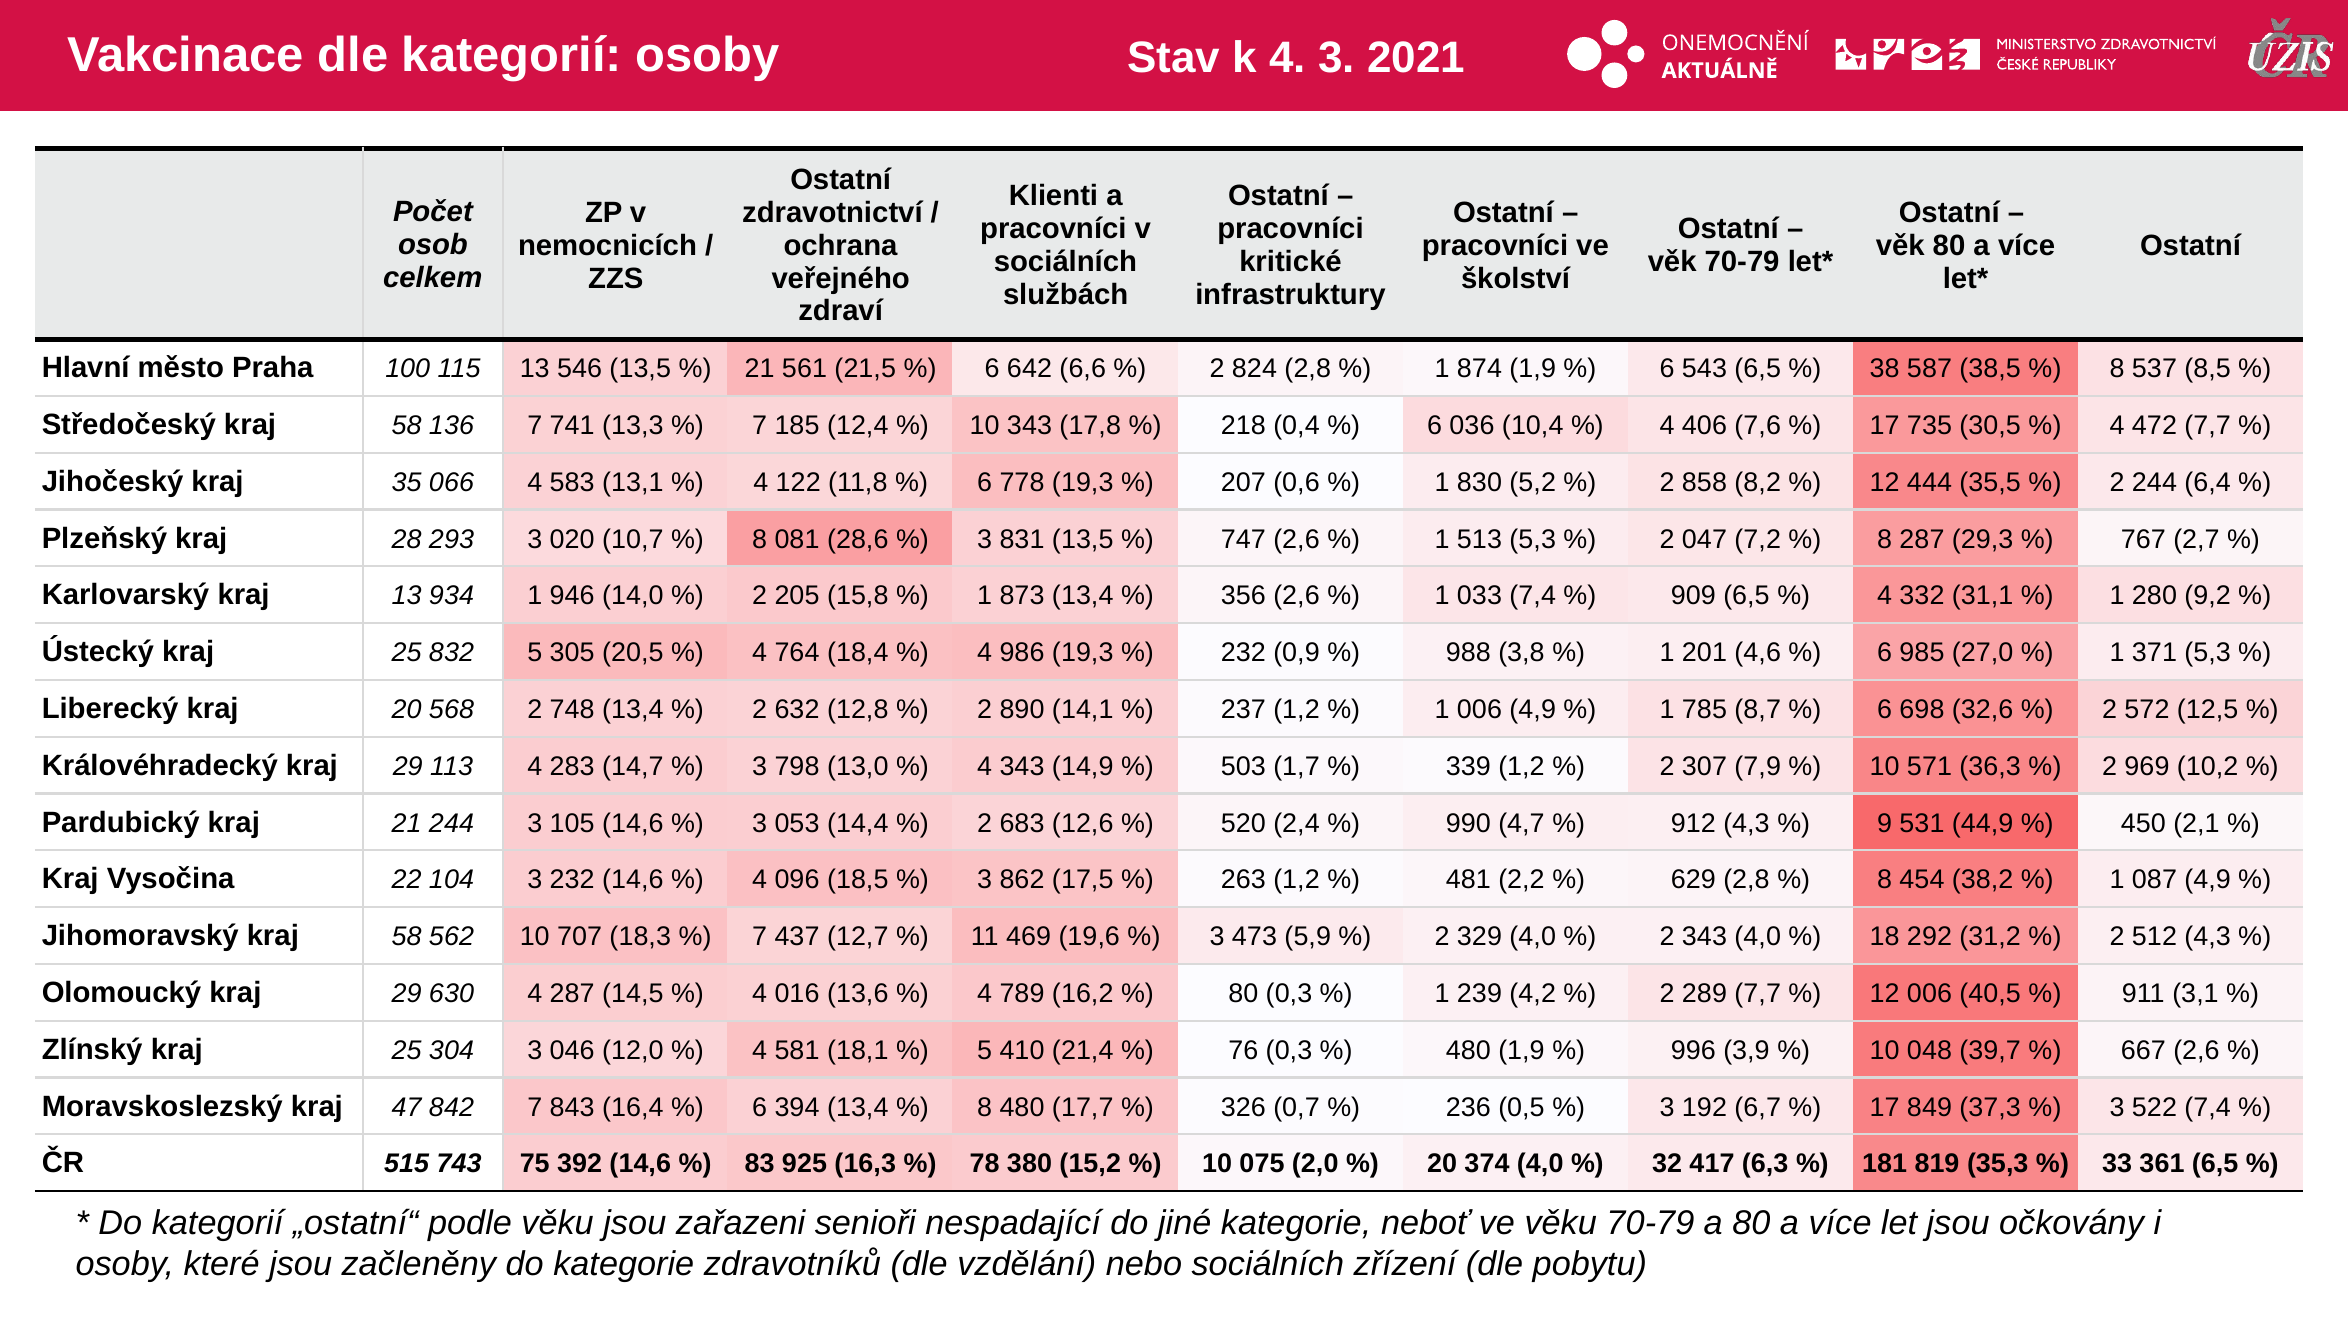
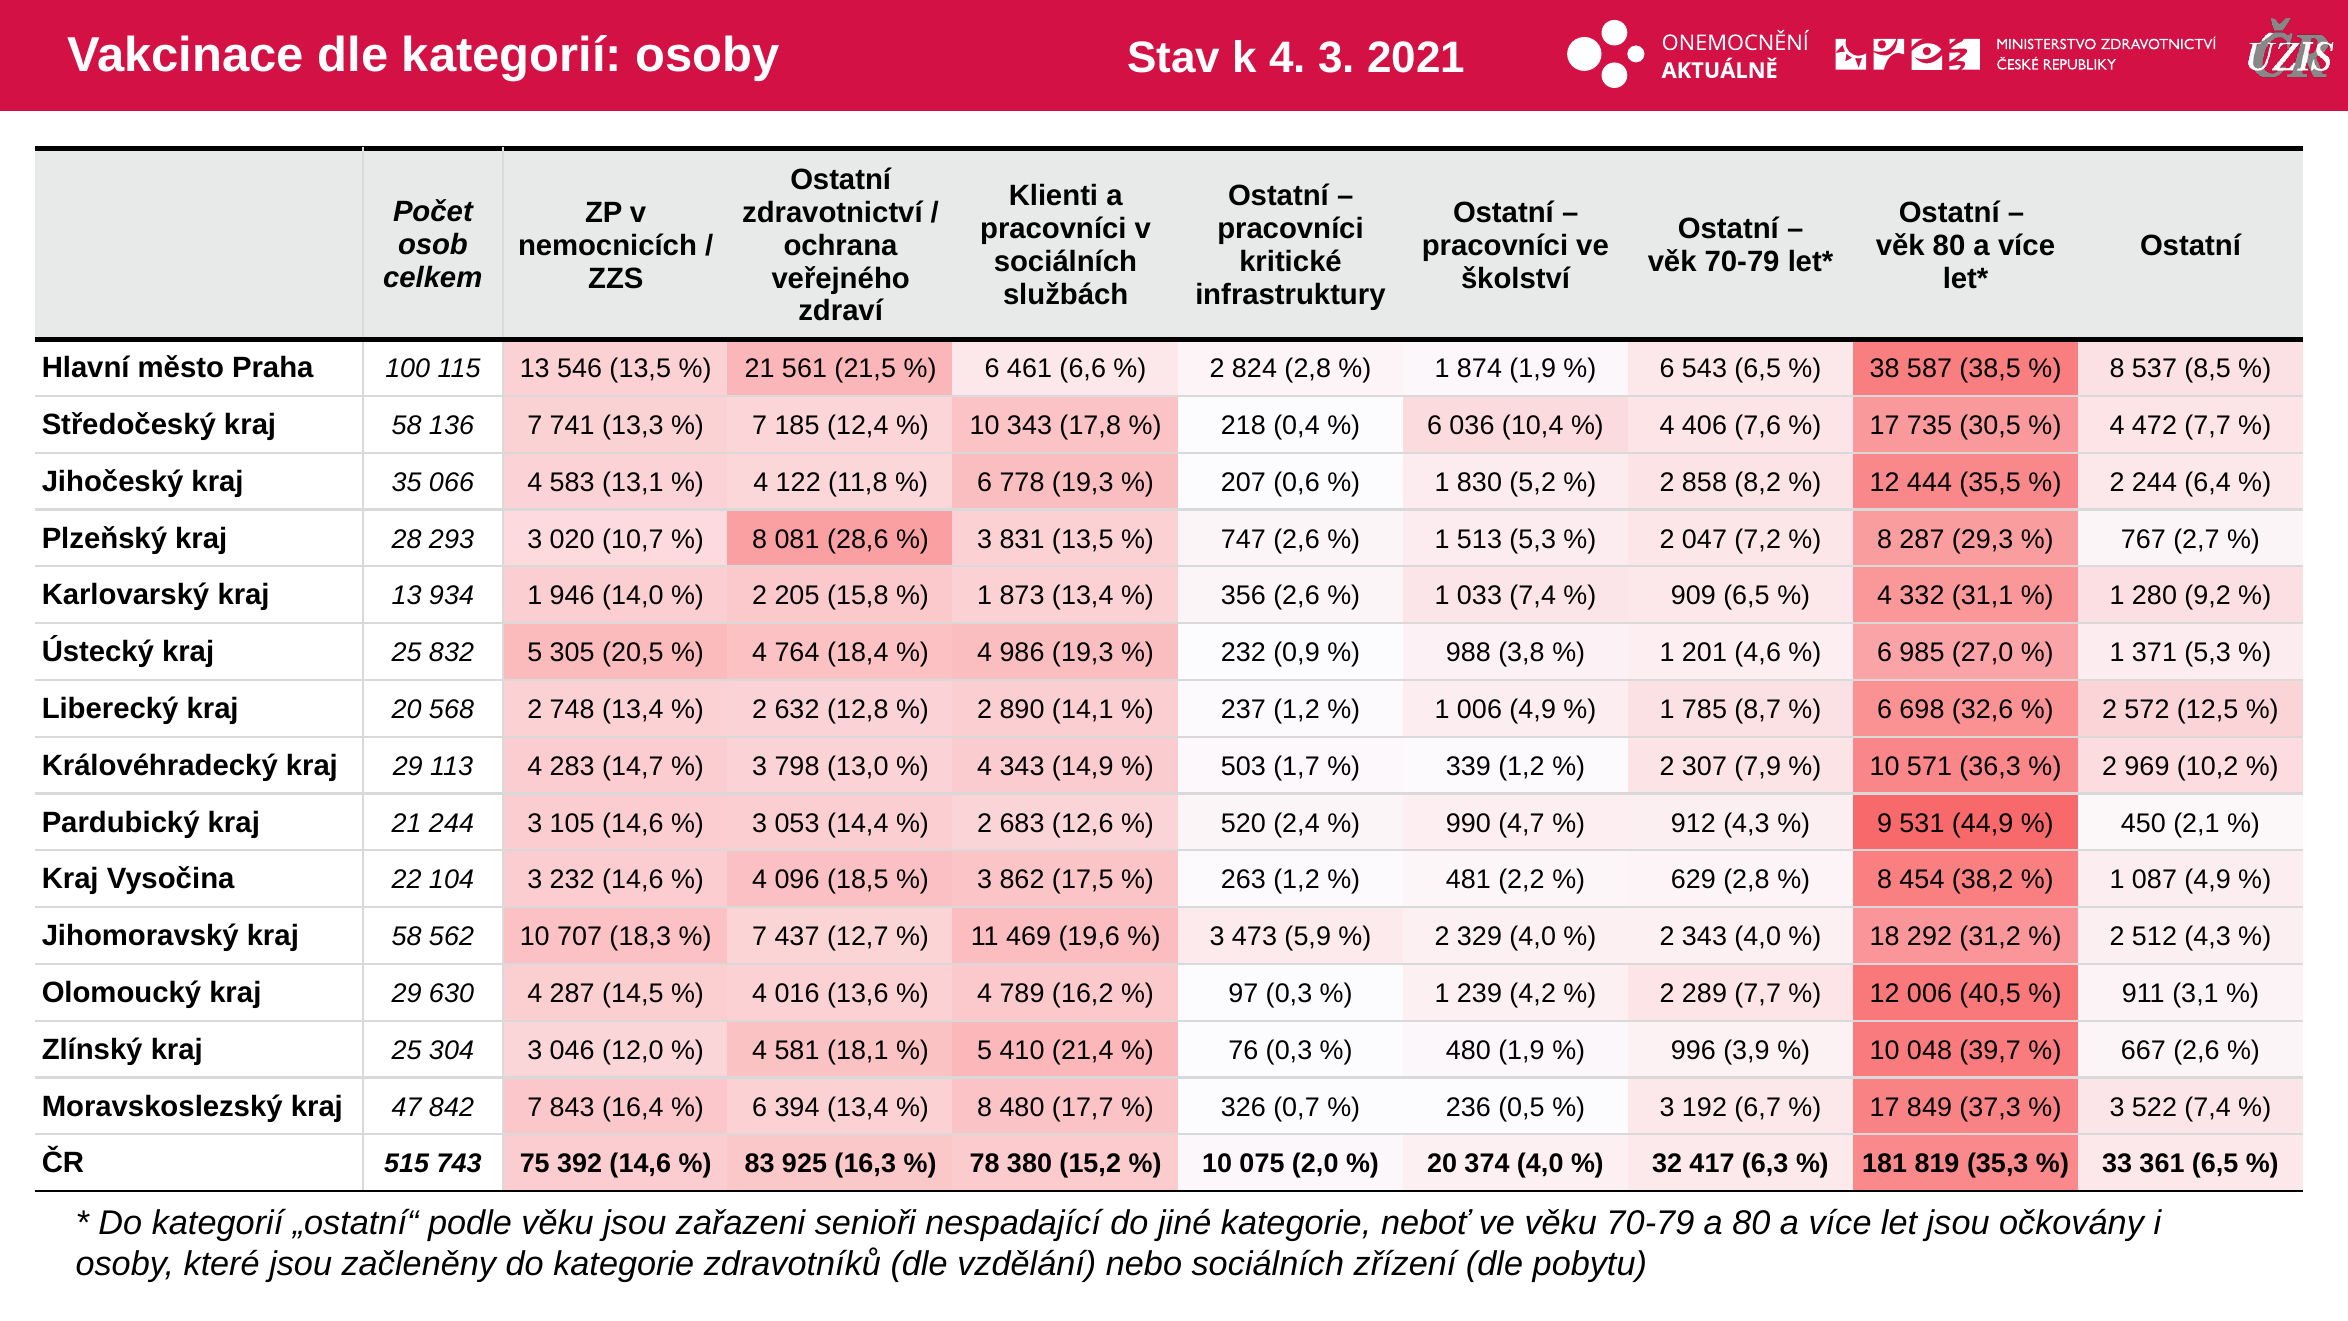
642: 642 -> 461 (1030, 369)
80: 80 -> 97 (1243, 993)
